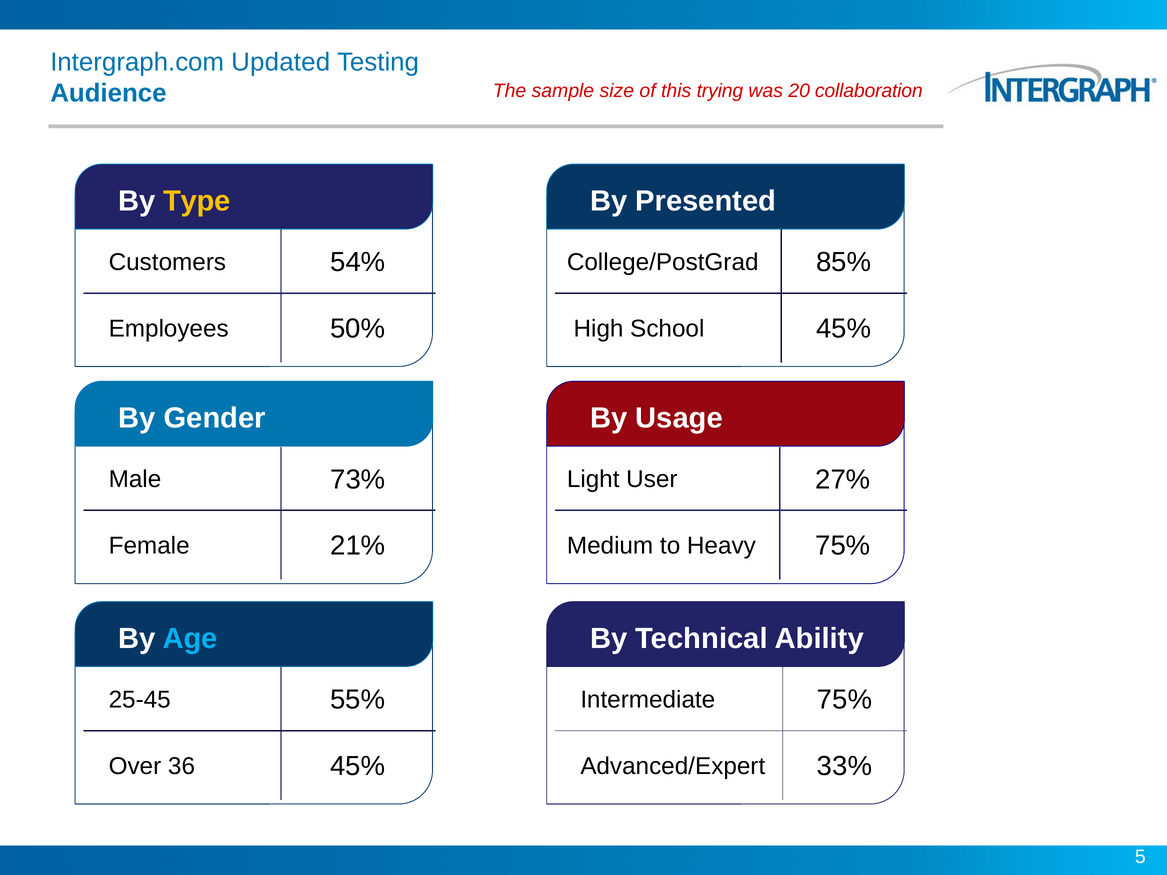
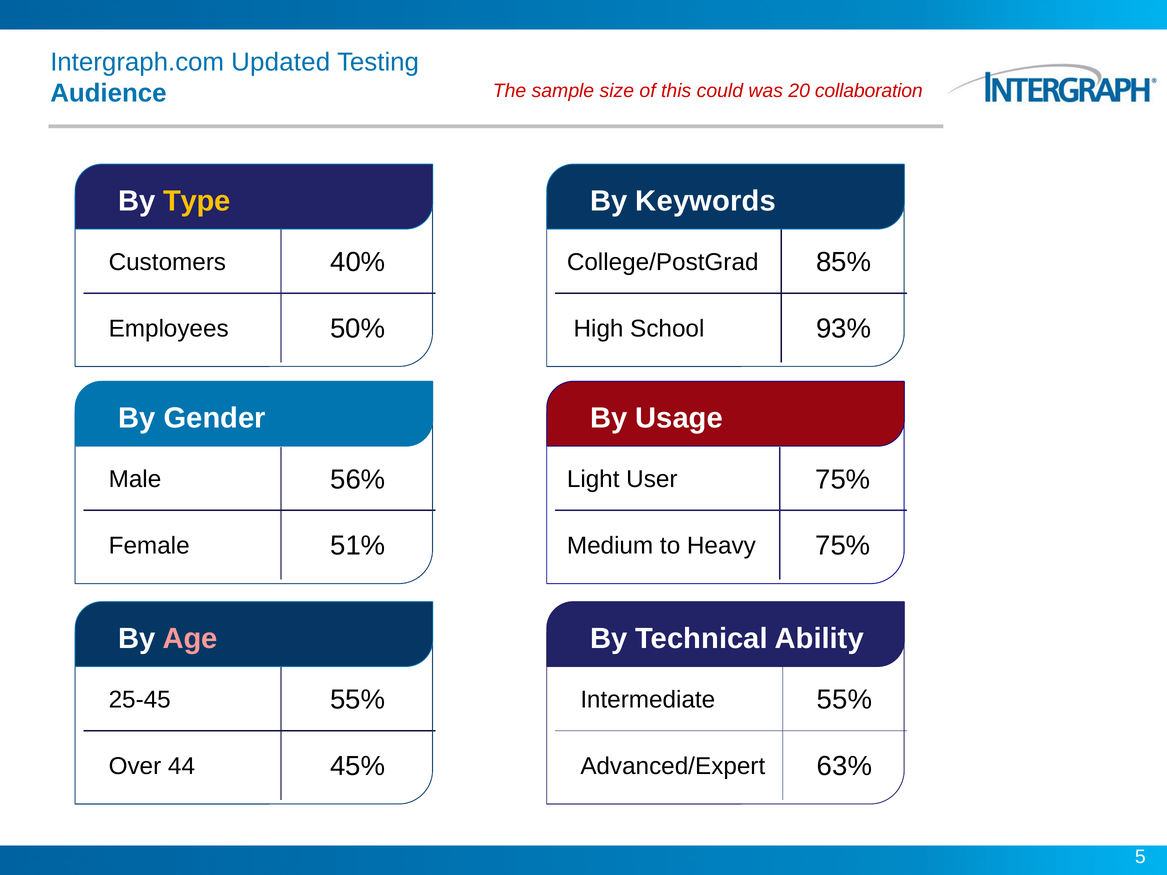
trying: trying -> could (720, 91)
Presented: Presented -> Keywords (706, 201)
54%: 54% -> 40% (358, 262)
School 45%: 45% -> 93% (844, 329)
73%: 73% -> 56% (358, 480)
User 27%: 27% -> 75% (843, 480)
21%: 21% -> 51% (358, 546)
Age colour: light blue -> pink (190, 639)
Intermediate 75%: 75% -> 55% (845, 700)
36: 36 -> 44 (181, 766)
33%: 33% -> 63% (845, 766)
